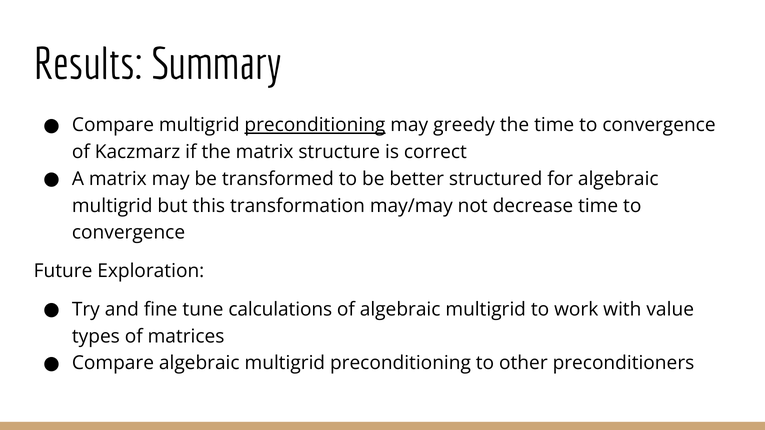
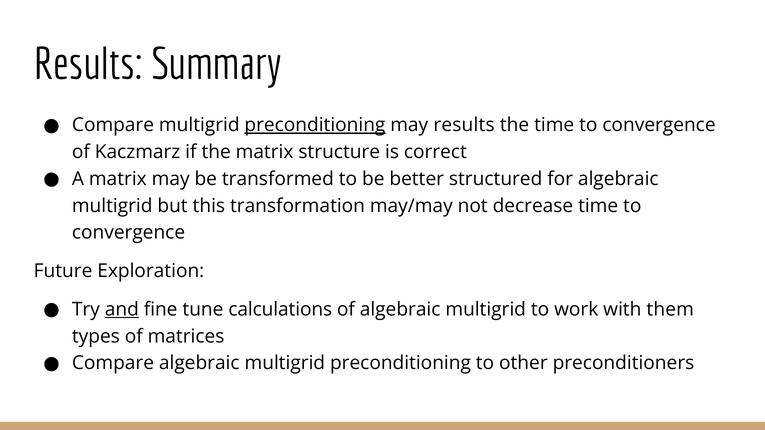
may greedy: greedy -> results (464, 125)
and underline: none -> present (122, 310)
value: value -> them (670, 310)
